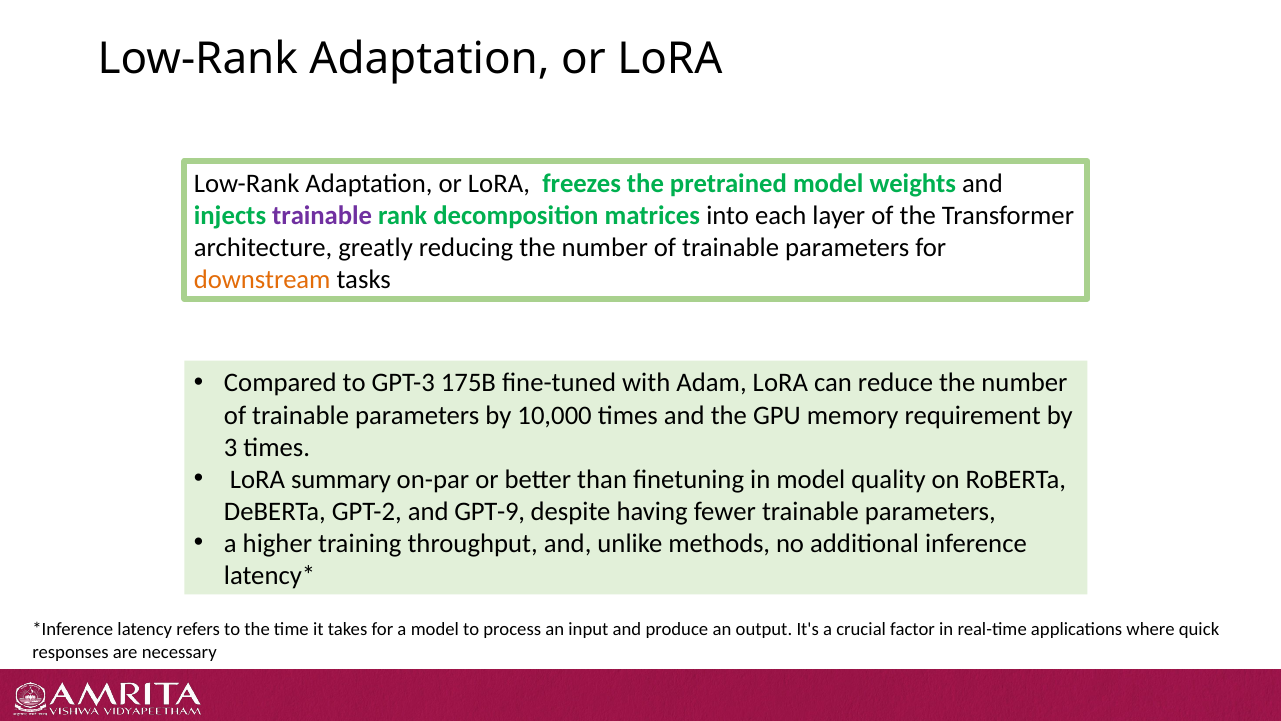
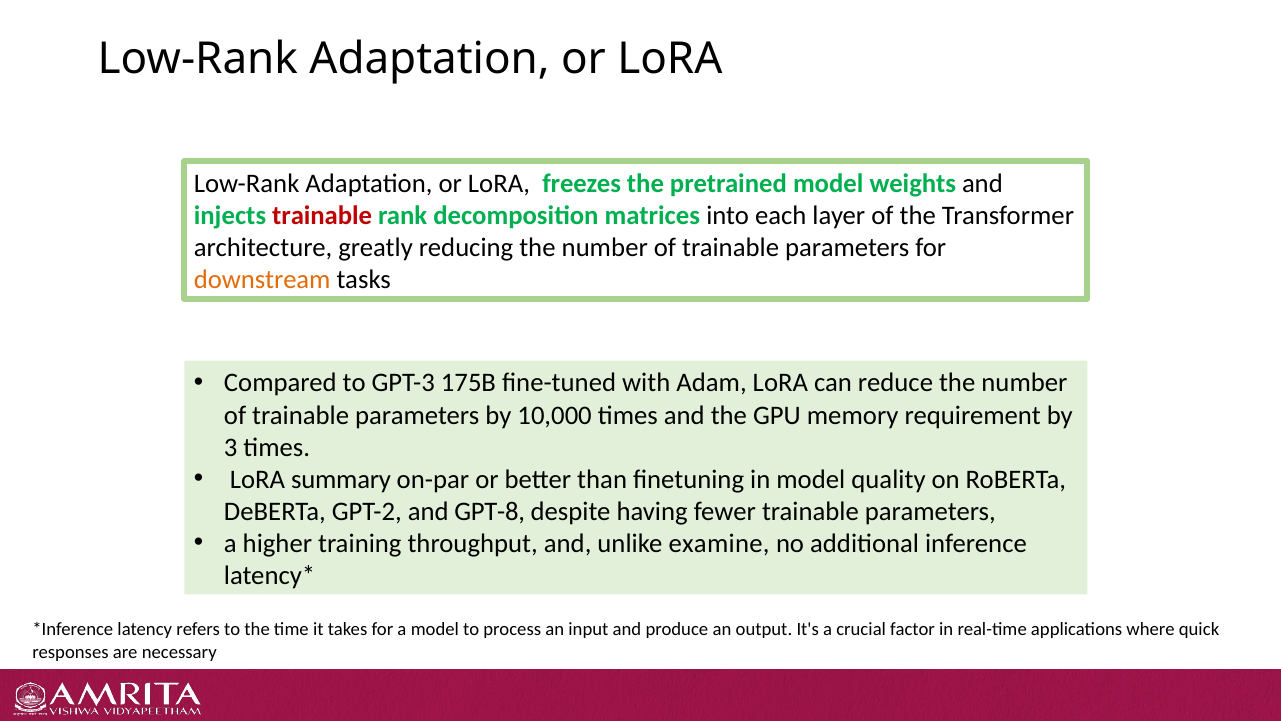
trainable colour: purple -> red (322, 216)
GPT-9: GPT-9 -> GPT-8 (490, 511)
methods: methods -> examine (719, 543)
